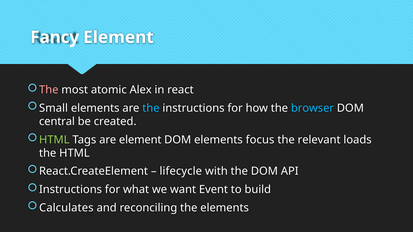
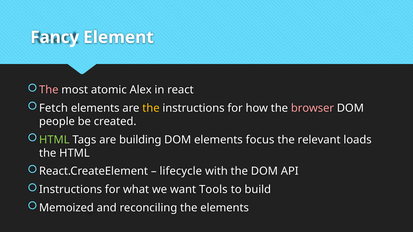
Small: Small -> Fetch (53, 108)
the colour: light blue -> yellow (151, 108)
browser colour: light blue -> pink (312, 108)
central: central -> people (57, 122)
are element: element -> building (140, 140)
Event: Event -> Tools (213, 190)
Calculates: Calculates -> Memoized (66, 208)
